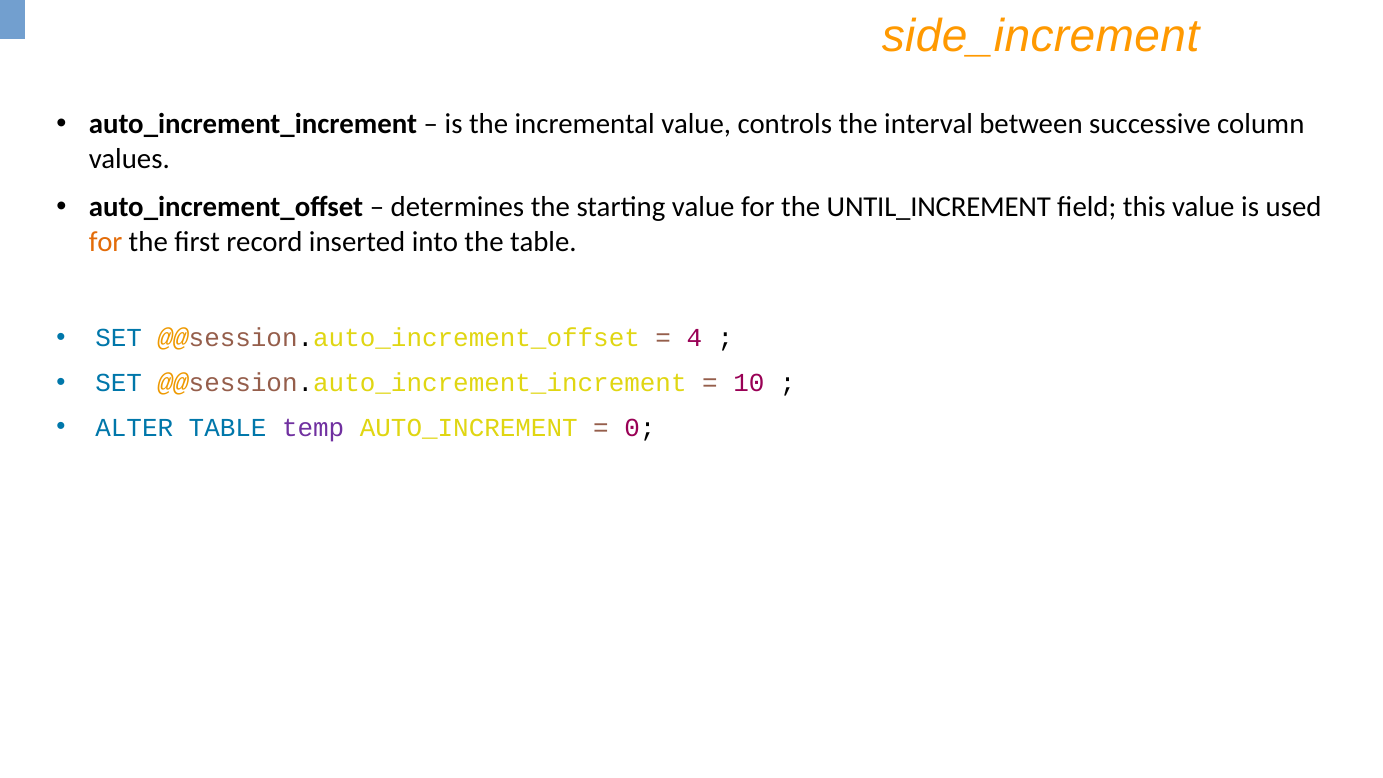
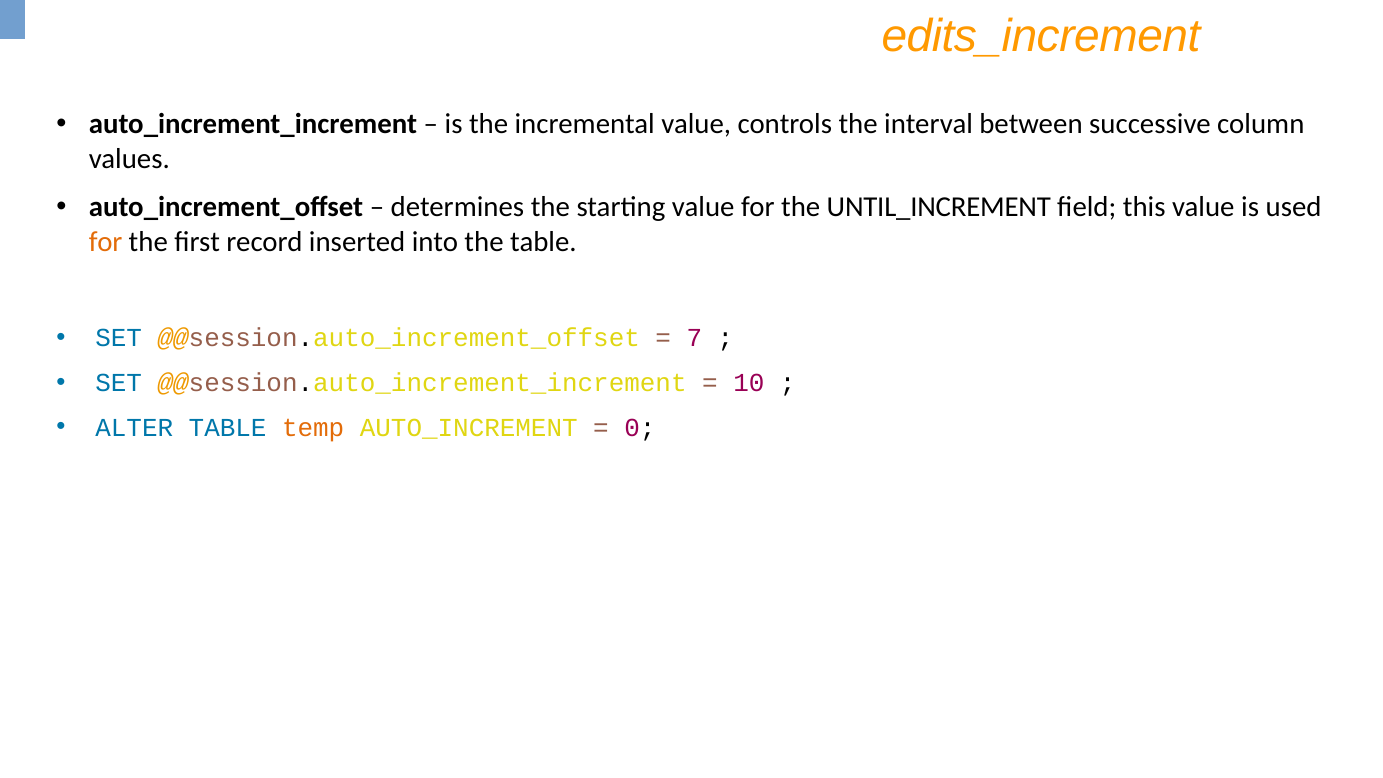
side_increment: side_increment -> edits_increment (1041, 36)
4: 4 -> 7 (694, 338)
temp colour: purple -> orange (313, 428)
